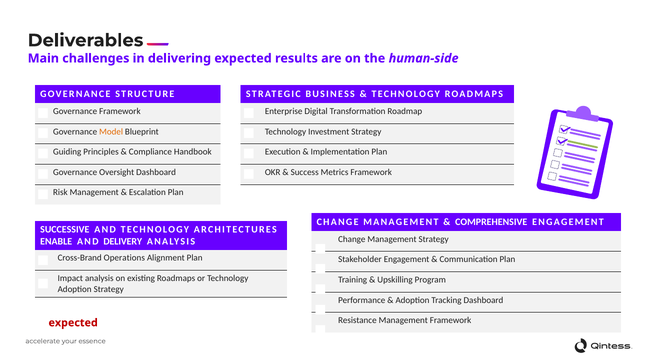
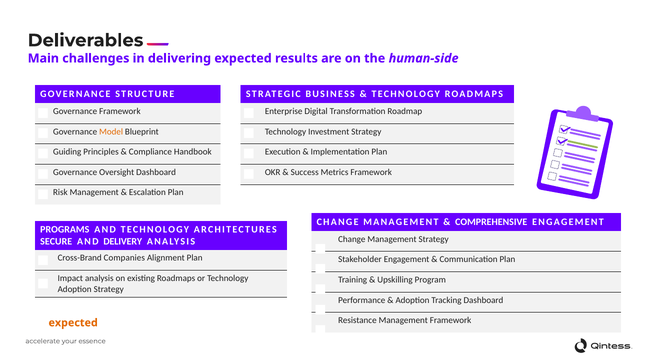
SUCCESSIVE: SUCCESSIVE -> PROGRAMS (65, 230)
ENABLE: ENABLE -> SECURE (56, 242)
Operations: Operations -> Companies (124, 258)
expected colour: red -> orange (73, 323)
